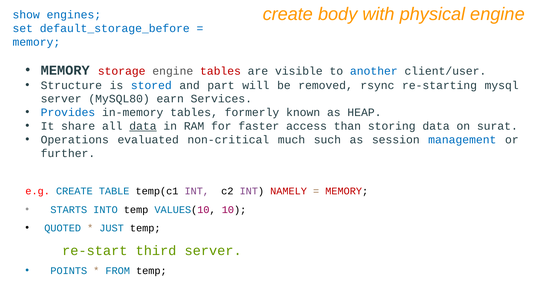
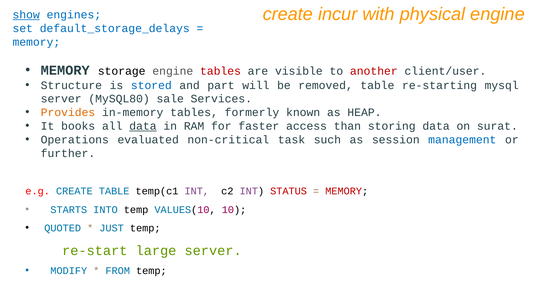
body: body -> incur (338, 14)
show underline: none -> present (26, 15)
default_storage_before: default_storage_before -> default_storage_delays (115, 29)
storage colour: red -> black (122, 71)
another colour: blue -> red (374, 71)
removed rsync: rsync -> table (377, 85)
earn: earn -> sale (170, 99)
Provides colour: blue -> orange (68, 112)
share: share -> books (78, 126)
much: much -> task (292, 140)
NAMELY: NAMELY -> STATUS (289, 191)
third: third -> large (156, 251)
POINTS: POINTS -> MODIFY (69, 271)
